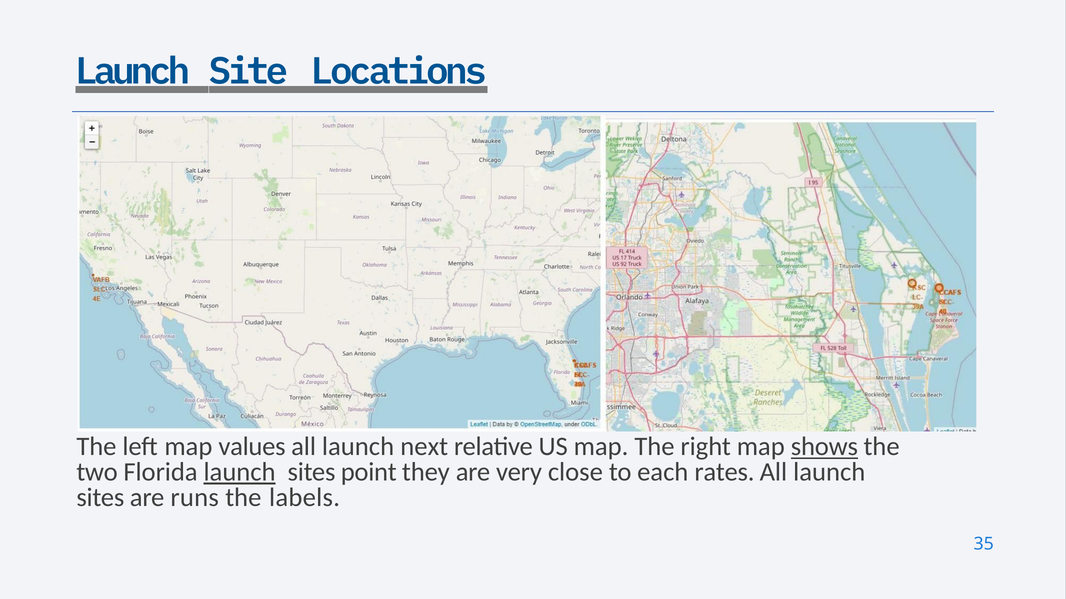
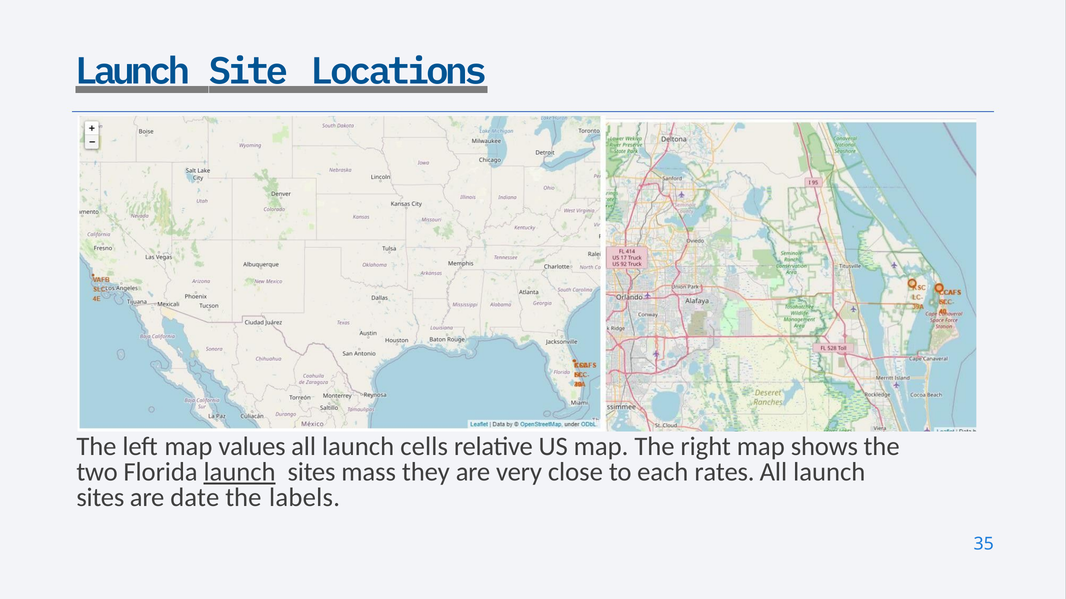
next: next -> cells (424, 447)
shows underline: present -> none (824, 447)
point: point -> mass (369, 473)
runs: runs -> date (195, 498)
